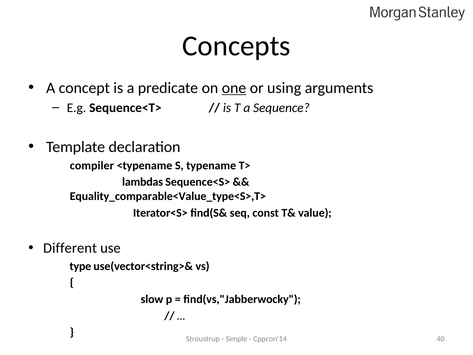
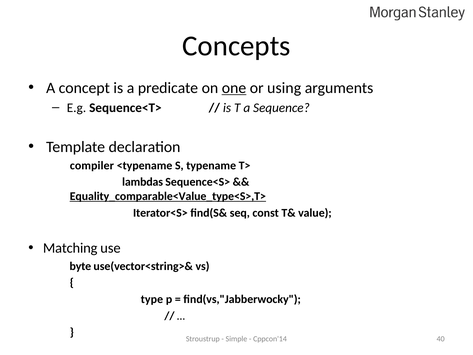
Equality_comparable<Value_type<S>,T> underline: none -> present (168, 196)
Different: Different -> Matching (70, 248)
type: type -> byte (80, 266)
slow: slow -> type (152, 299)
